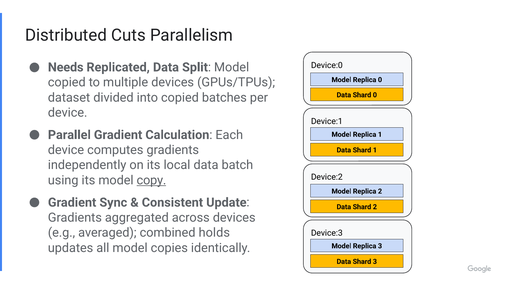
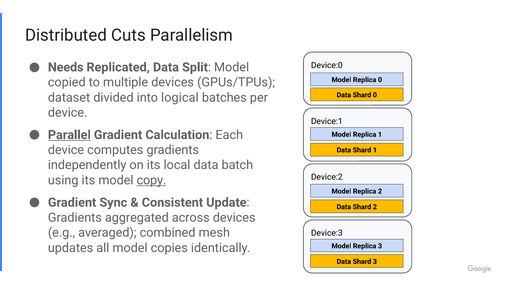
into copied: copied -> logical (180, 98)
Parallel underline: none -> present (69, 135)
holds: holds -> mesh (214, 233)
